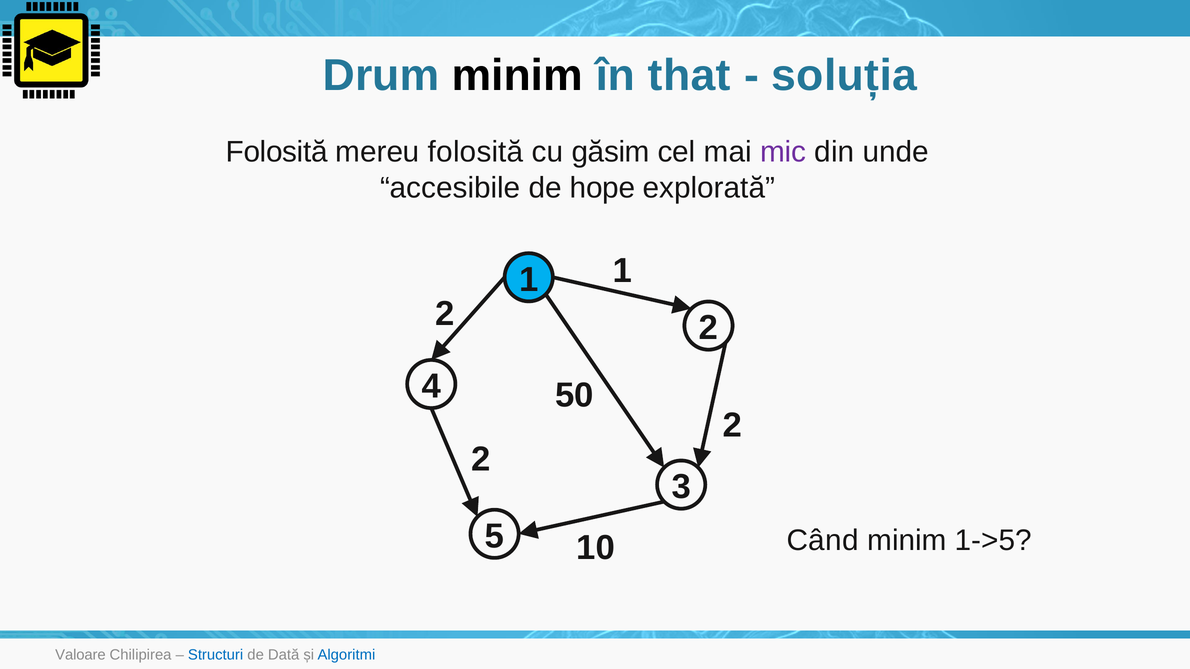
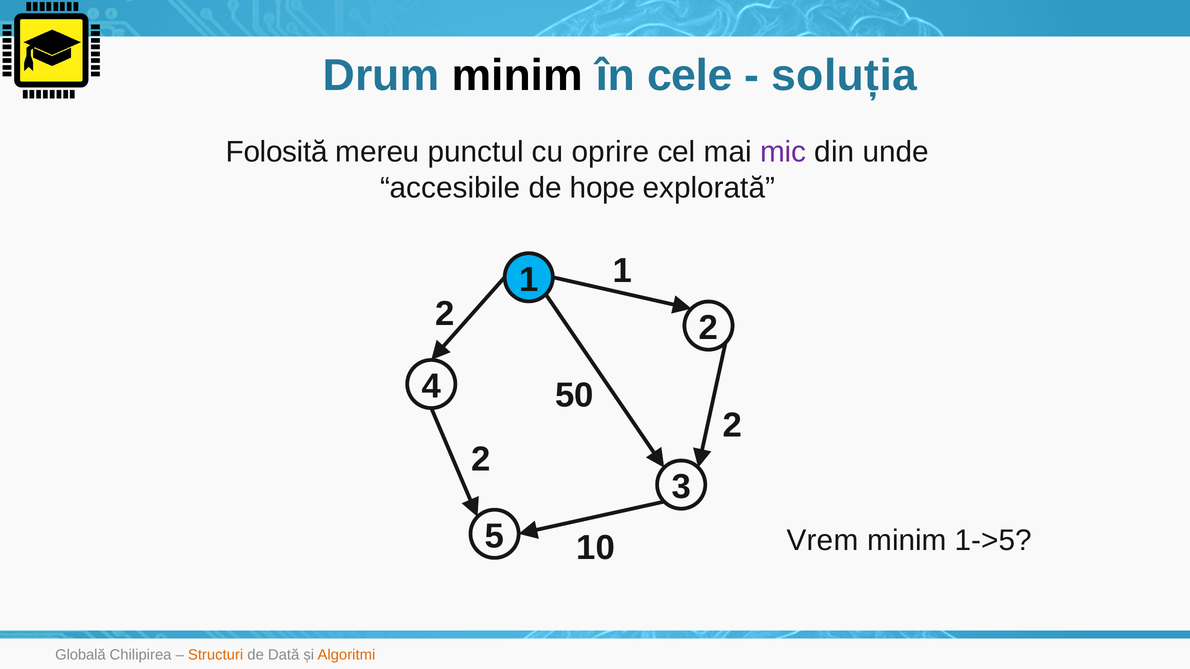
that: that -> cele (690, 76)
mereu folosită: folosită -> punctul (476, 152)
găsim: găsim -> oprire (610, 152)
Când: Când -> Vrem (823, 541)
Valoare: Valoare -> Globală (80, 655)
Structuri colour: blue -> orange (216, 655)
Algoritmi colour: blue -> orange (346, 655)
